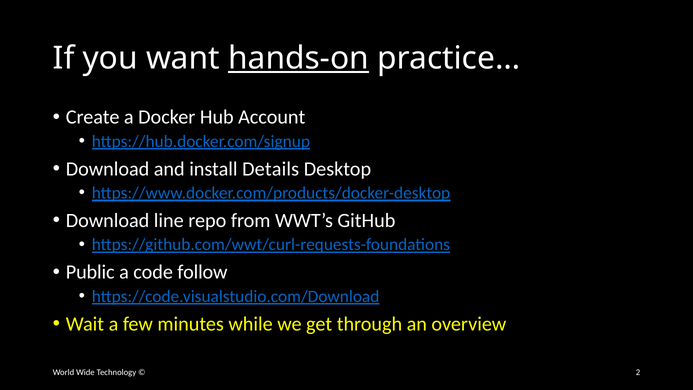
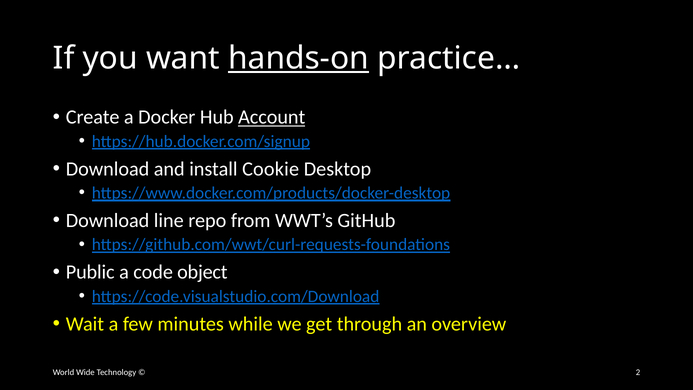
Account underline: none -> present (272, 117)
Details: Details -> Cookie (271, 169)
follow: follow -> object (202, 272)
